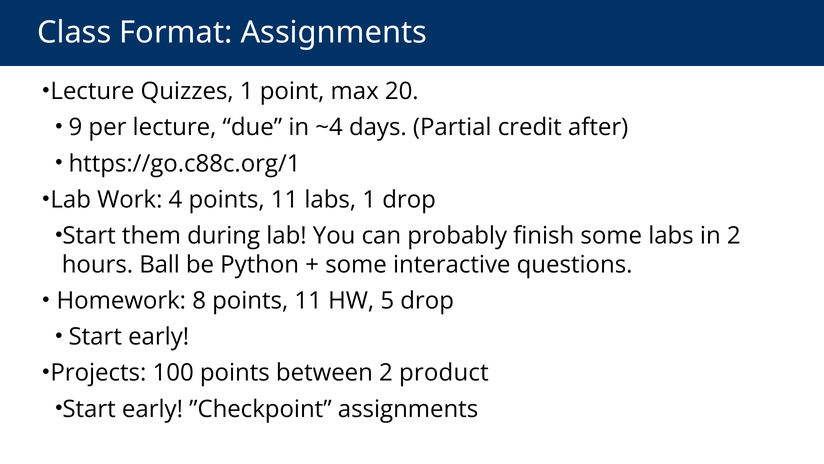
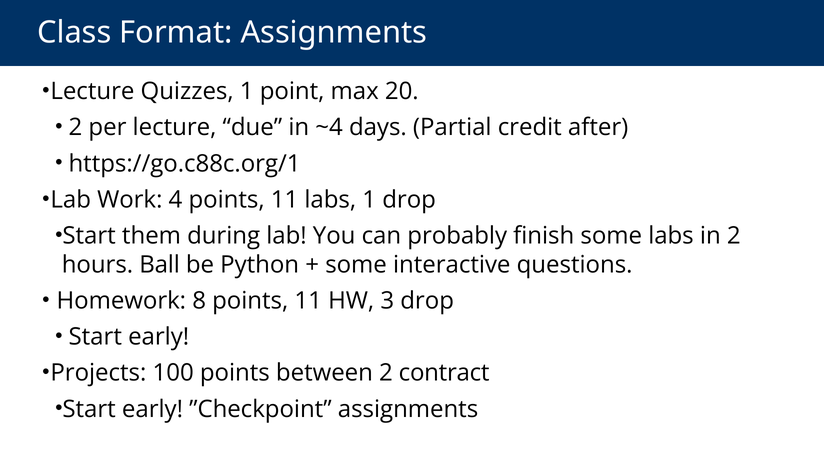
9: 9 -> 2 (75, 127)
5: 5 -> 3 (387, 300)
product: product -> contract (444, 373)
